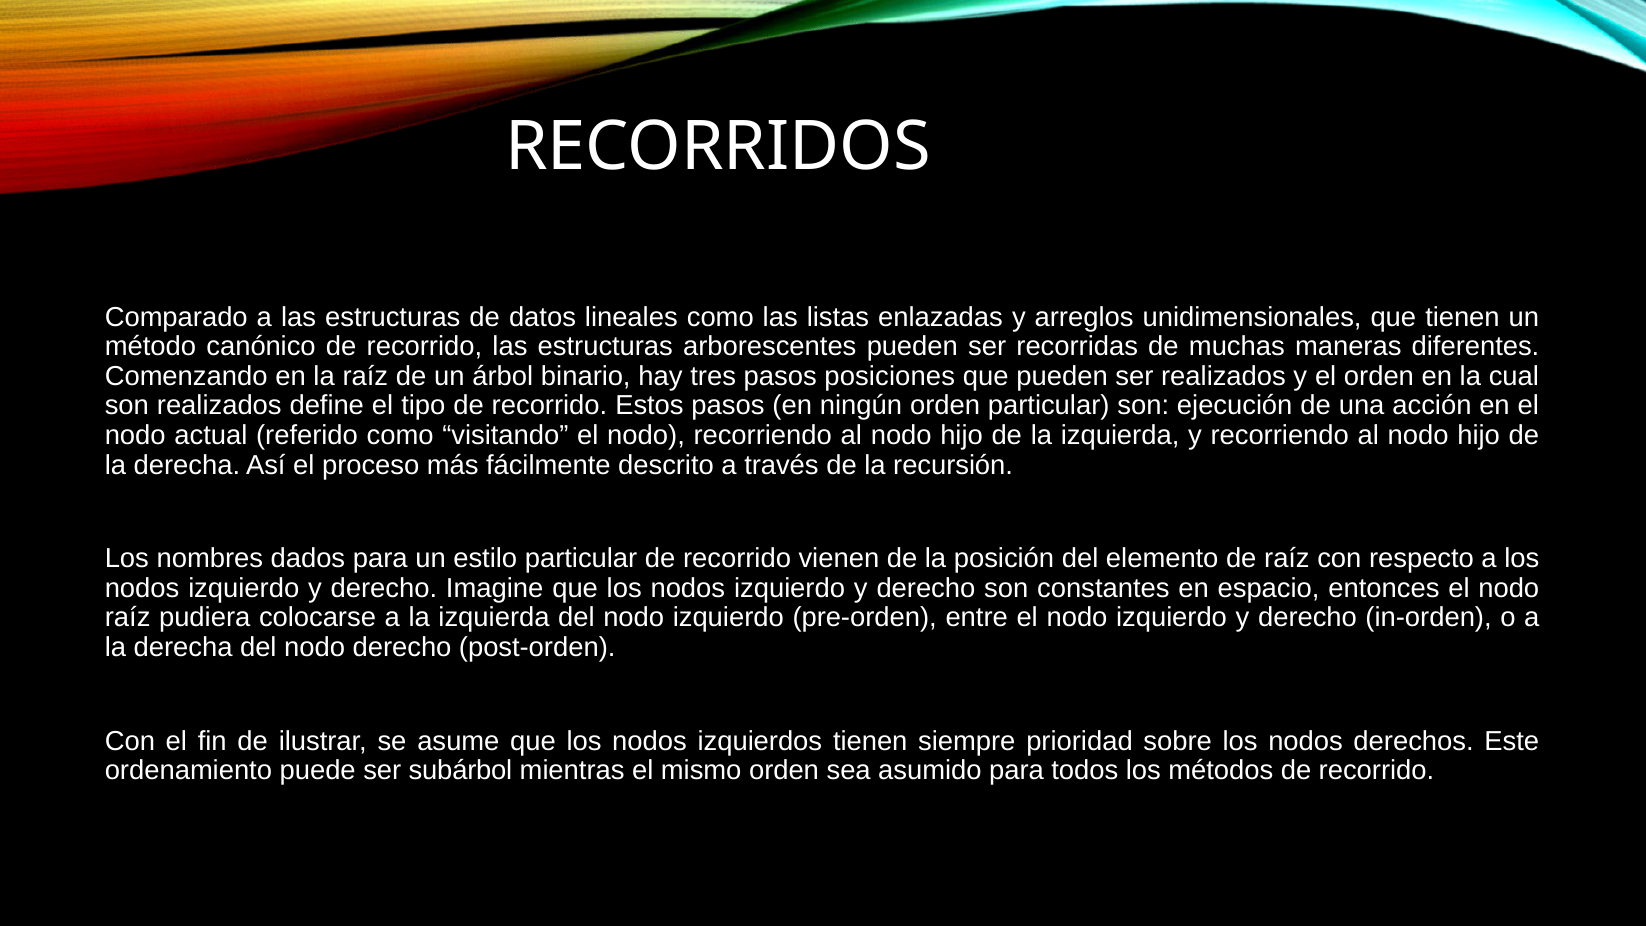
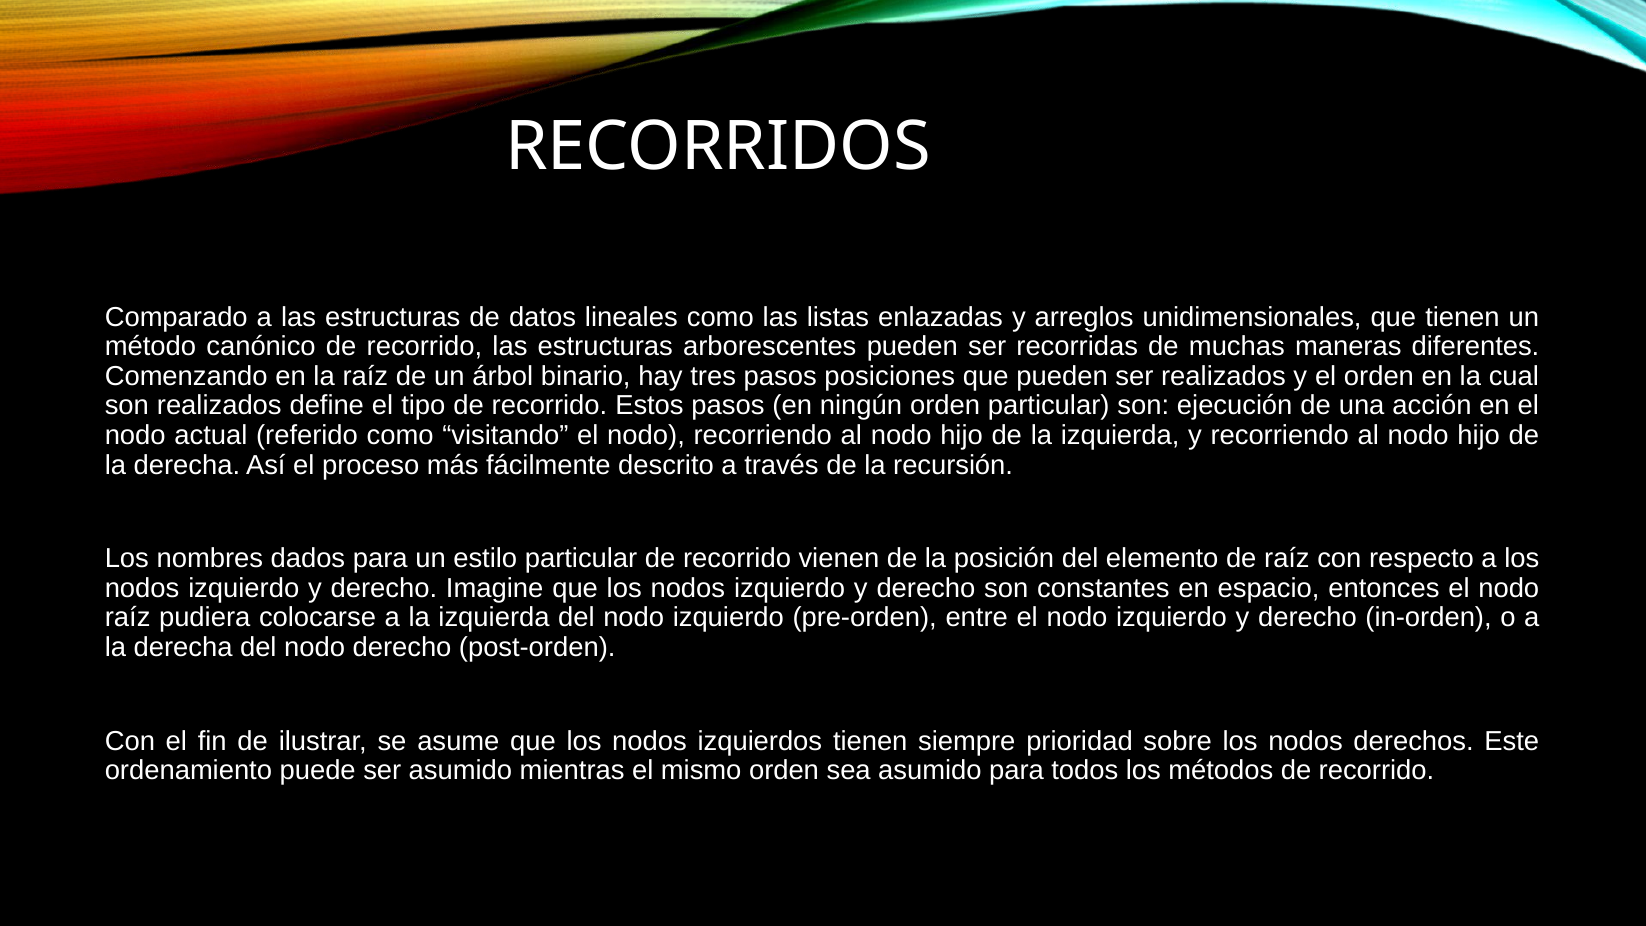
ser subárbol: subárbol -> asumido (460, 770)
